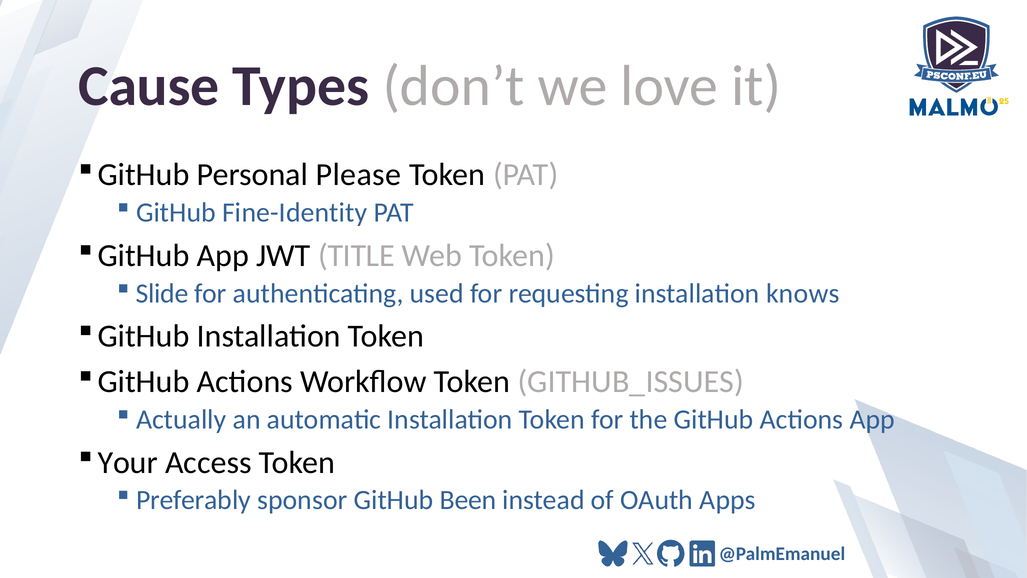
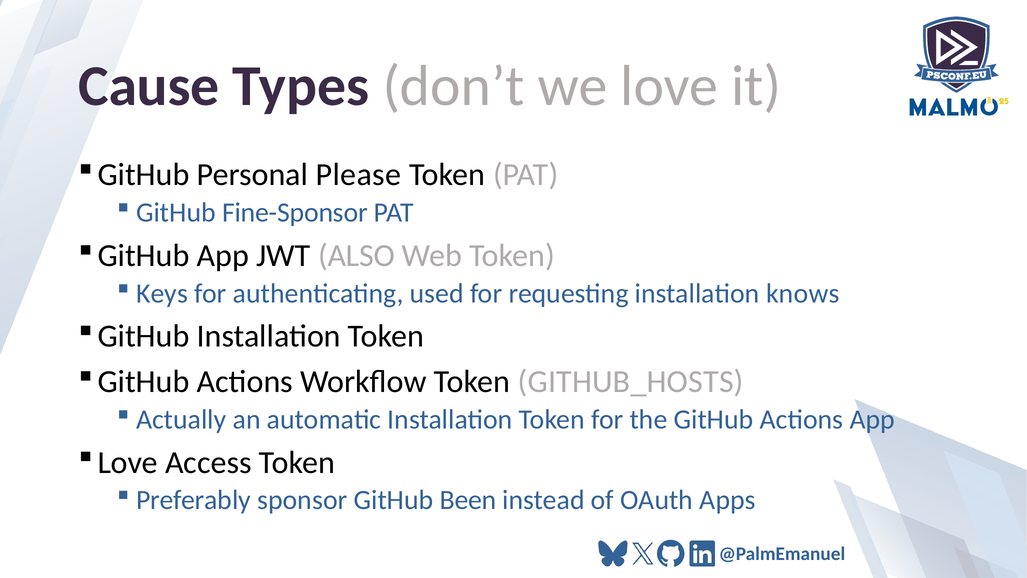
Fine-Identity: Fine-Identity -> Fine-Sponsor (295, 212)
TITLE: TITLE -> ALSO (356, 255)
Slide: Slide -> Keys (162, 293)
GITHUB_ISSUES: GITHUB_ISSUES -> GITHUB_HOSTS (631, 382)
Your: Your -> Love (128, 462)
